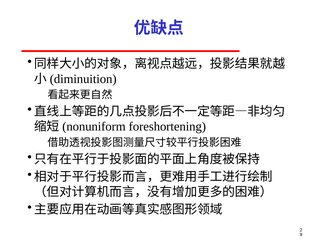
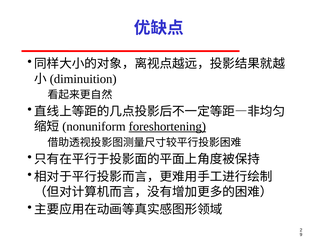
foreshortening underline: none -> present (167, 127)
